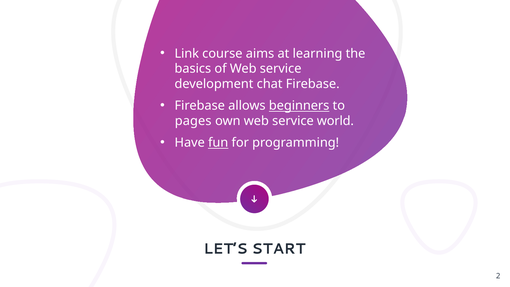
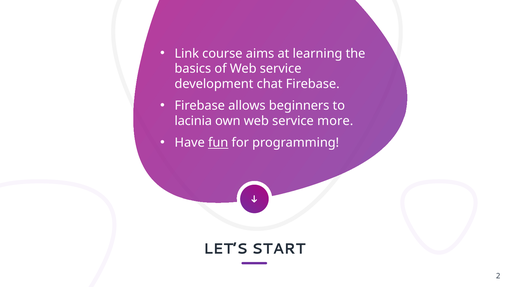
beginners underline: present -> none (299, 106)
pages: pages -> lacinia (193, 121)
world: world -> more (335, 121)
